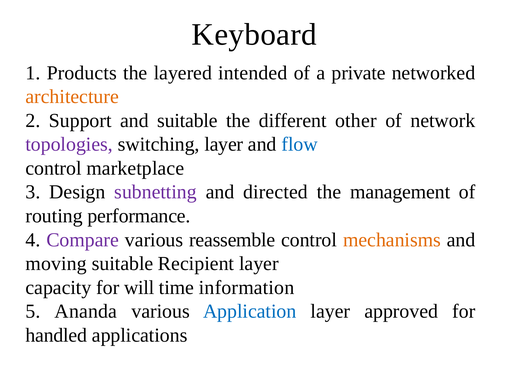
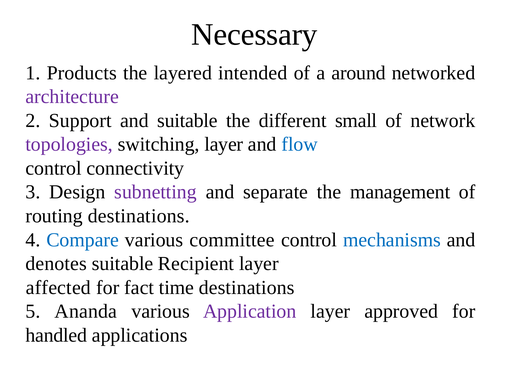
Keyboard: Keyboard -> Necessary (254, 34)
private: private -> around (359, 73)
architecture colour: orange -> purple (72, 97)
other: other -> small (356, 120)
marketplace: marketplace -> connectivity (135, 168)
directed: directed -> separate (276, 192)
routing performance: performance -> destinations (139, 216)
Compare colour: purple -> blue (83, 239)
reassemble: reassemble -> committee (232, 239)
mechanisms colour: orange -> blue (392, 239)
moving: moving -> denotes (56, 263)
capacity: capacity -> affected (58, 287)
will: will -> fact (139, 287)
time information: information -> destinations (247, 287)
Application colour: blue -> purple (250, 311)
